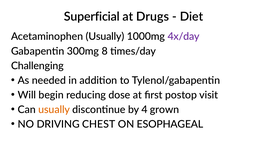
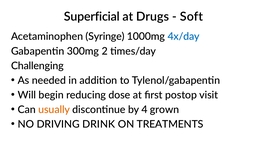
Diet: Diet -> Soft (191, 17)
Acetaminophen Usually: Usually -> Syringe (105, 36)
4x/day colour: purple -> blue (184, 36)
8: 8 -> 2 (105, 51)
CHEST: CHEST -> DRINK (99, 124)
ESOPHAGEAL: ESOPHAGEAL -> TREATMENTS (170, 124)
